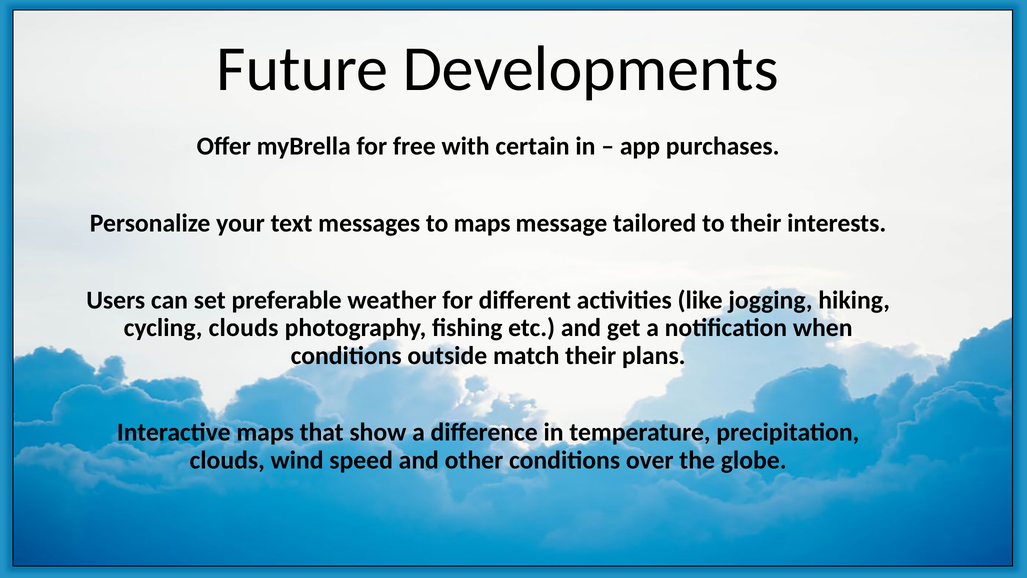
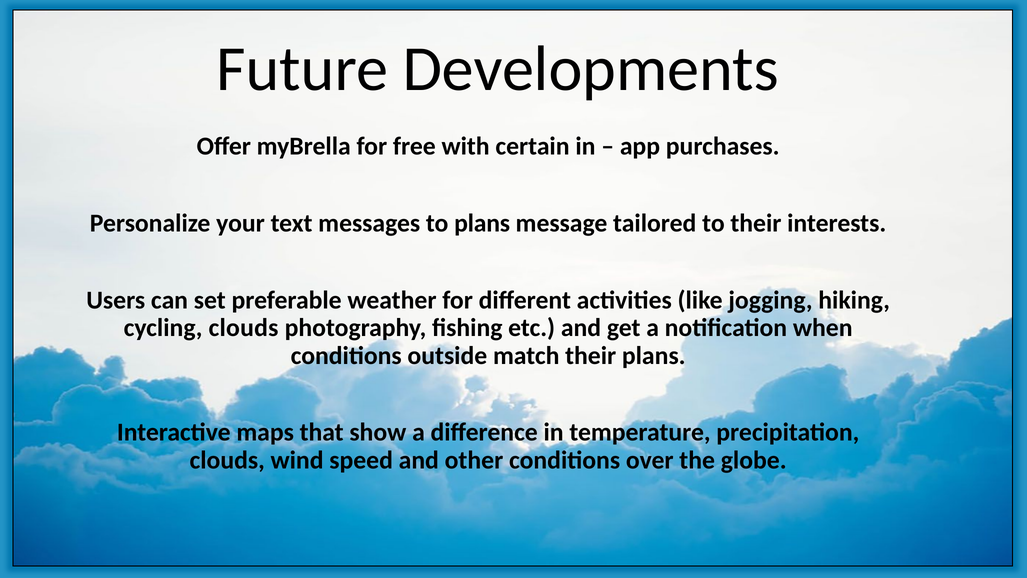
to maps: maps -> plans (482, 223)
